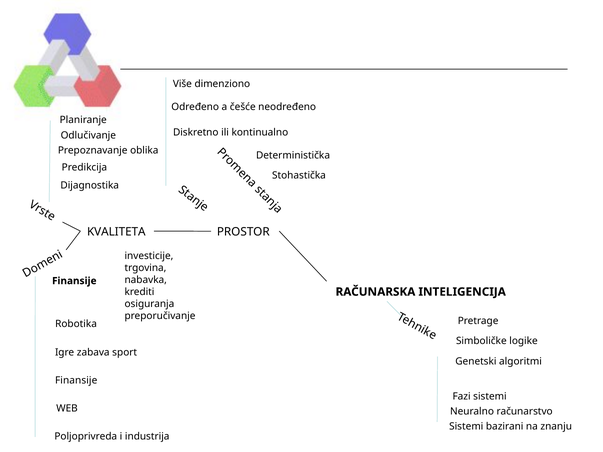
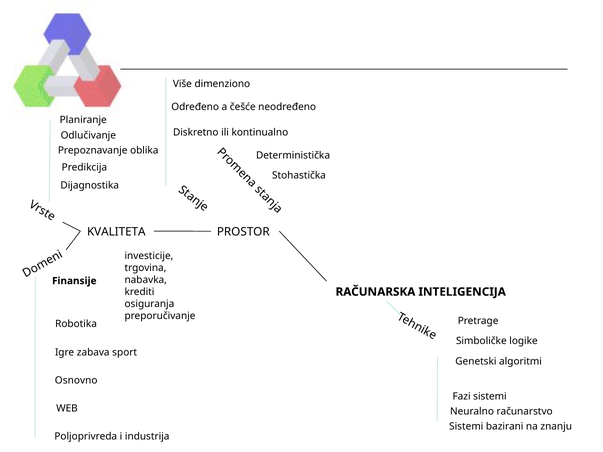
Finansije: Finansije -> Osnovno (76, 381)
